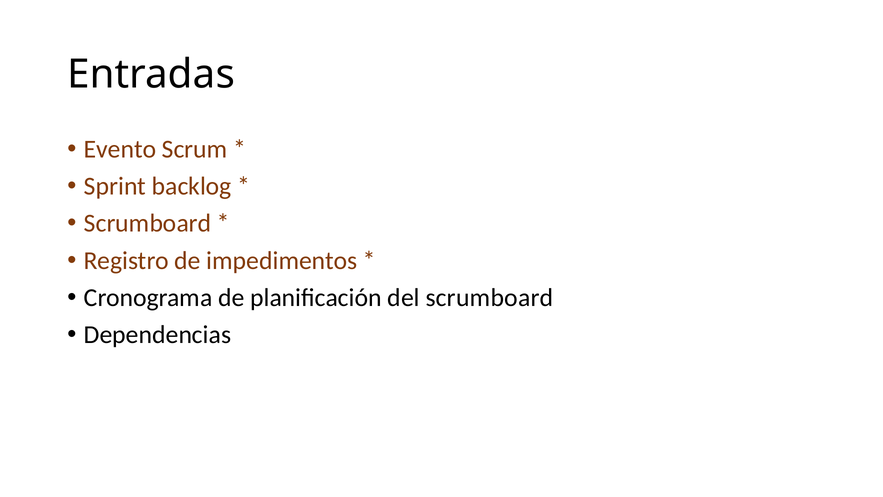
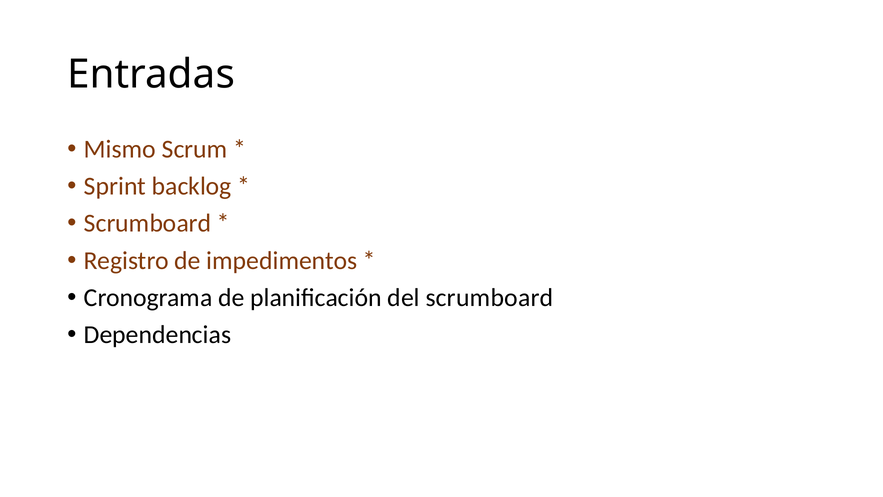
Evento: Evento -> Mismo (120, 149)
